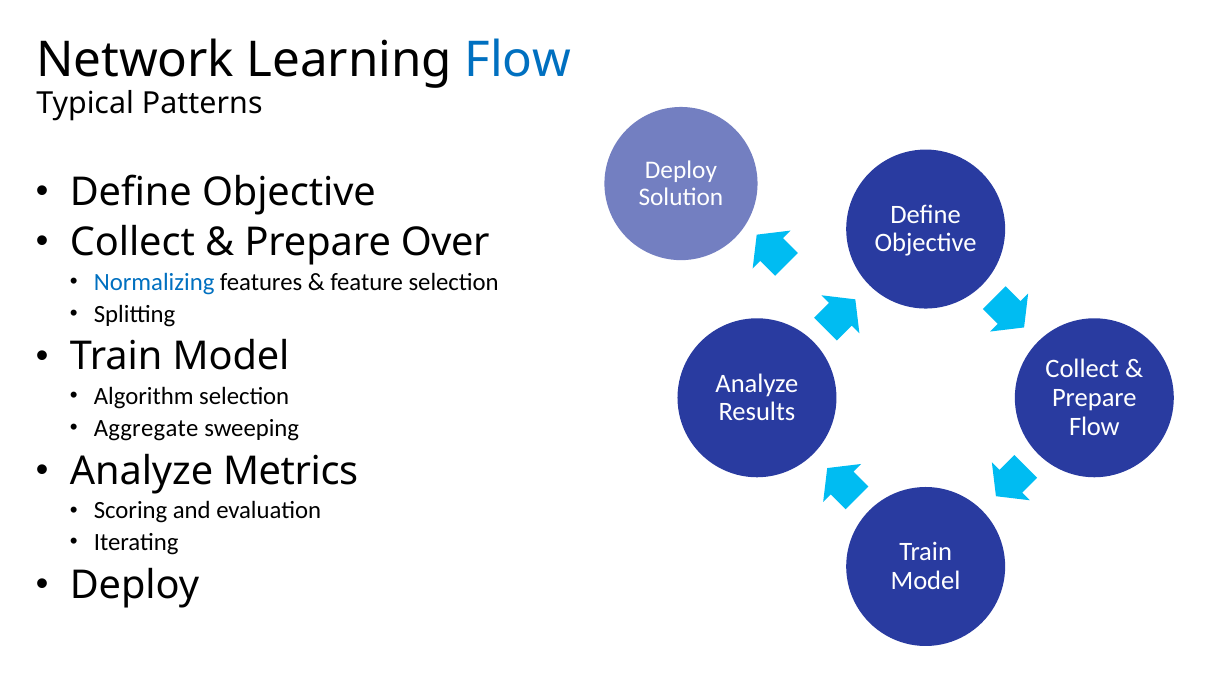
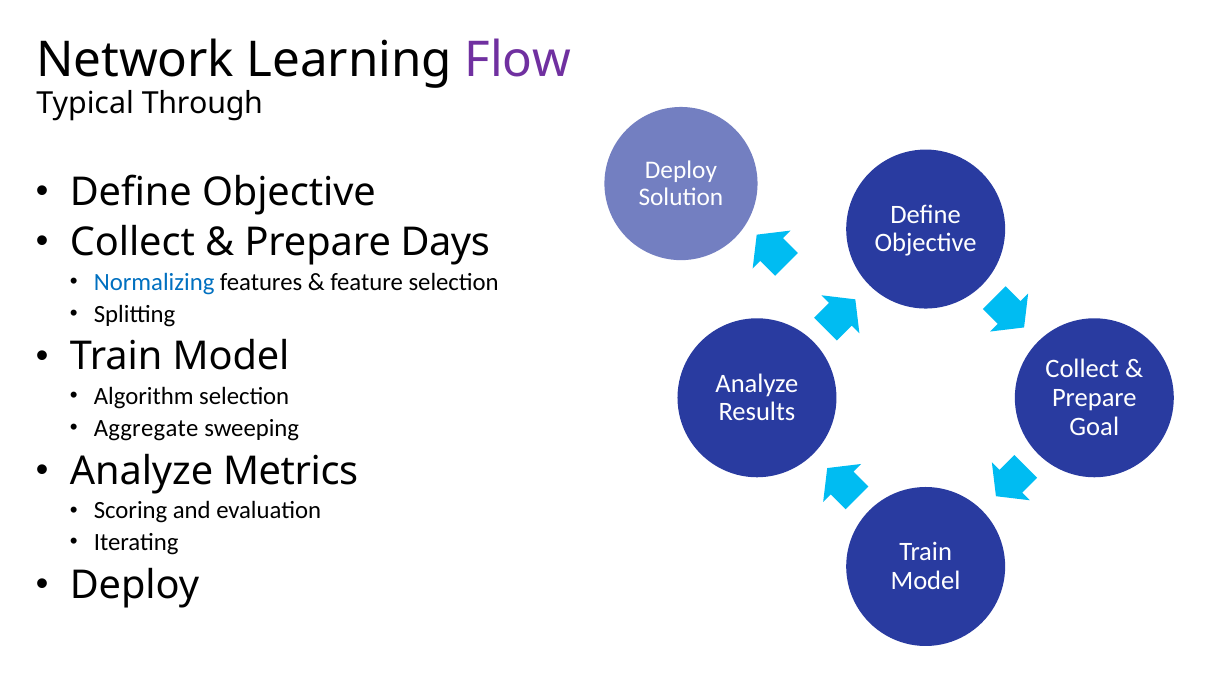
Flow colour: blue -> purple (518, 60)
Patterns: Patterns -> Through (202, 103)
Over: Over -> Days (445, 243)
Flow: Flow -> Goal (1094, 426)
